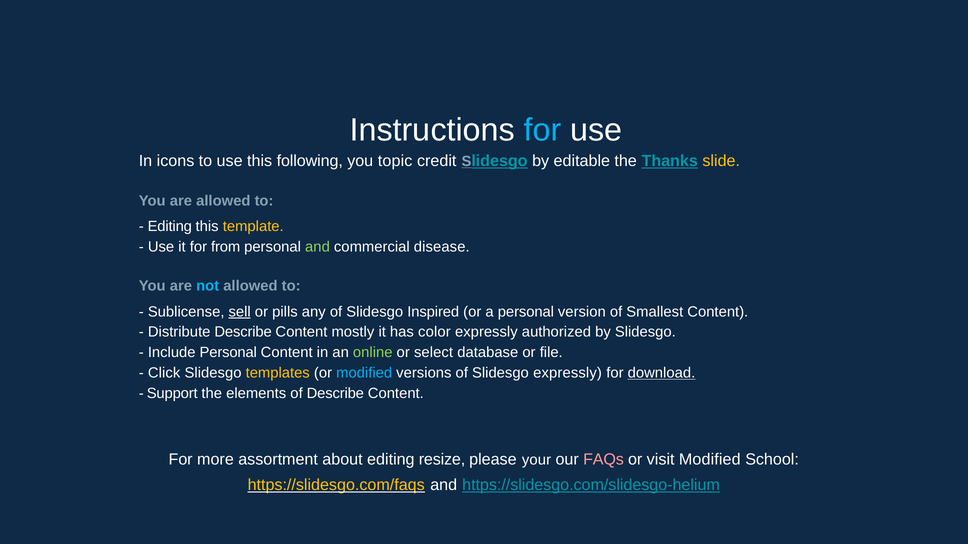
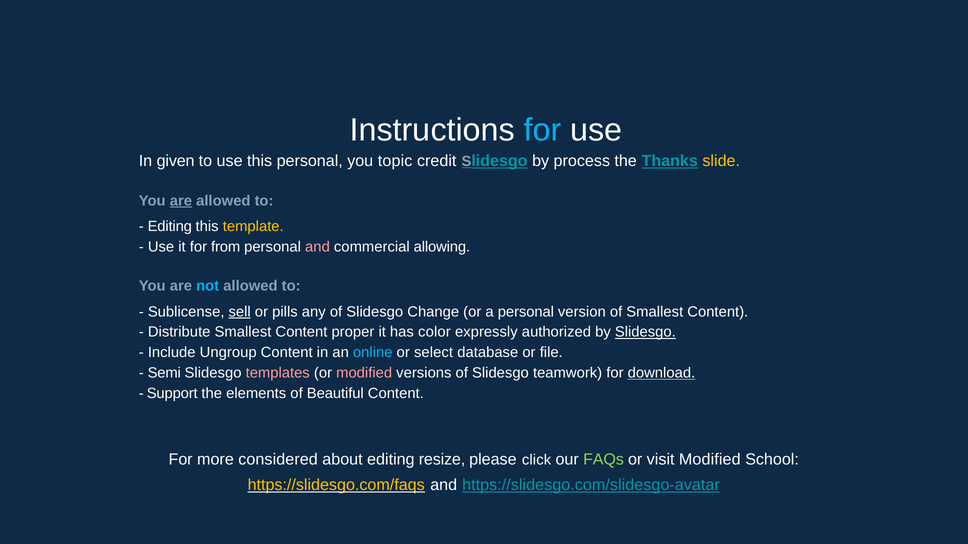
icons: icons -> given (176, 161)
this following: following -> personal (310, 161)
editable: editable -> process (582, 161)
are underline: none -> present (181, 201)
and colour: light green -> pink (317, 247)
disease: disease -> allowing (442, 247)
Inspired: Inspired -> Change (433, 312)
Distribute Describe: Describe -> Smallest (243, 332)
mostly: mostly -> proper (353, 332)
Slidesgo underline: none -> present (645, 332)
Include Personal: Personal -> Ungroup (228, 353)
online colour: light green -> light blue (373, 353)
Click: Click -> Semi (164, 373)
templates colour: yellow -> pink (278, 373)
modified colour: light blue -> pink (364, 373)
Slidesgo expressly: expressly -> teamwork (568, 373)
of Describe: Describe -> Beautiful (335, 394)
assortment: assortment -> considered (278, 460)
your: your -> click (537, 460)
FAQs colour: pink -> light green (604, 460)
https://slidesgo.com/slidesgo-helium: https://slidesgo.com/slidesgo-helium -> https://slidesgo.com/slidesgo-avatar (591, 485)
